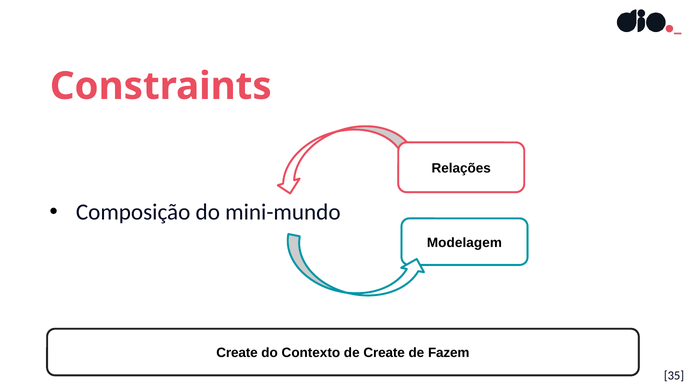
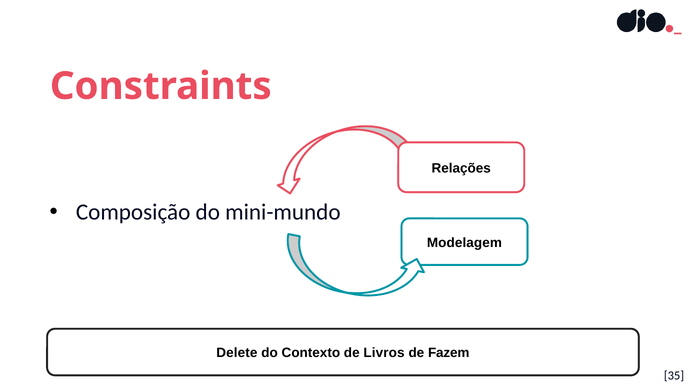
Create: Create -> Delete (237, 353)
de Create: Create -> Livros (384, 353)
